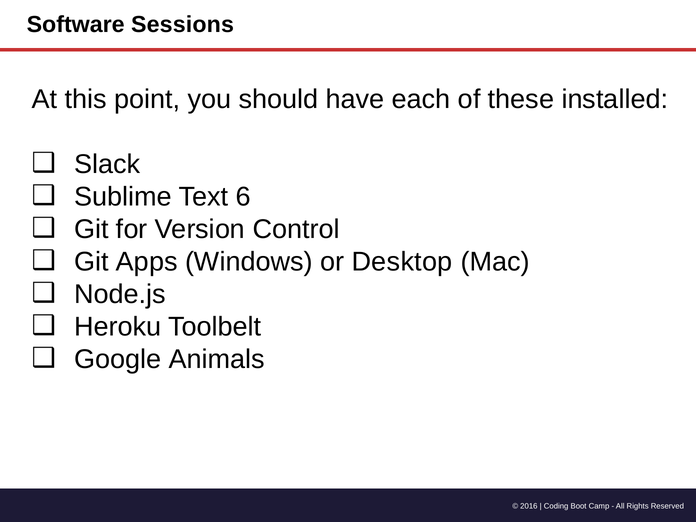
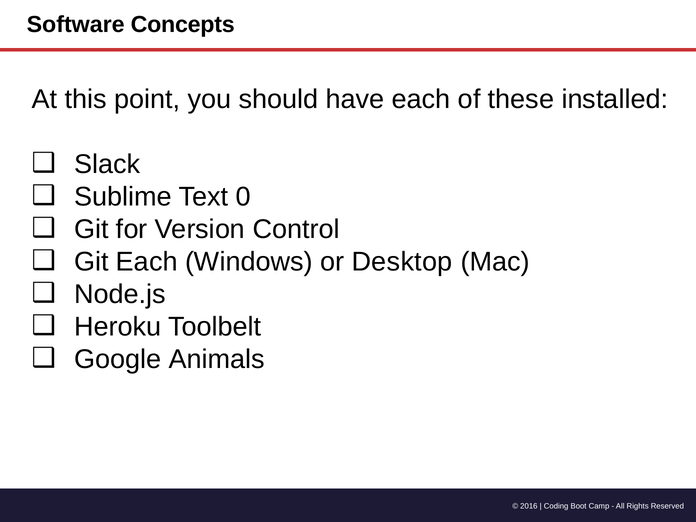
Sessions: Sessions -> Concepts (183, 25)
6: 6 -> 0 (243, 197)
Git Apps: Apps -> Each (147, 262)
